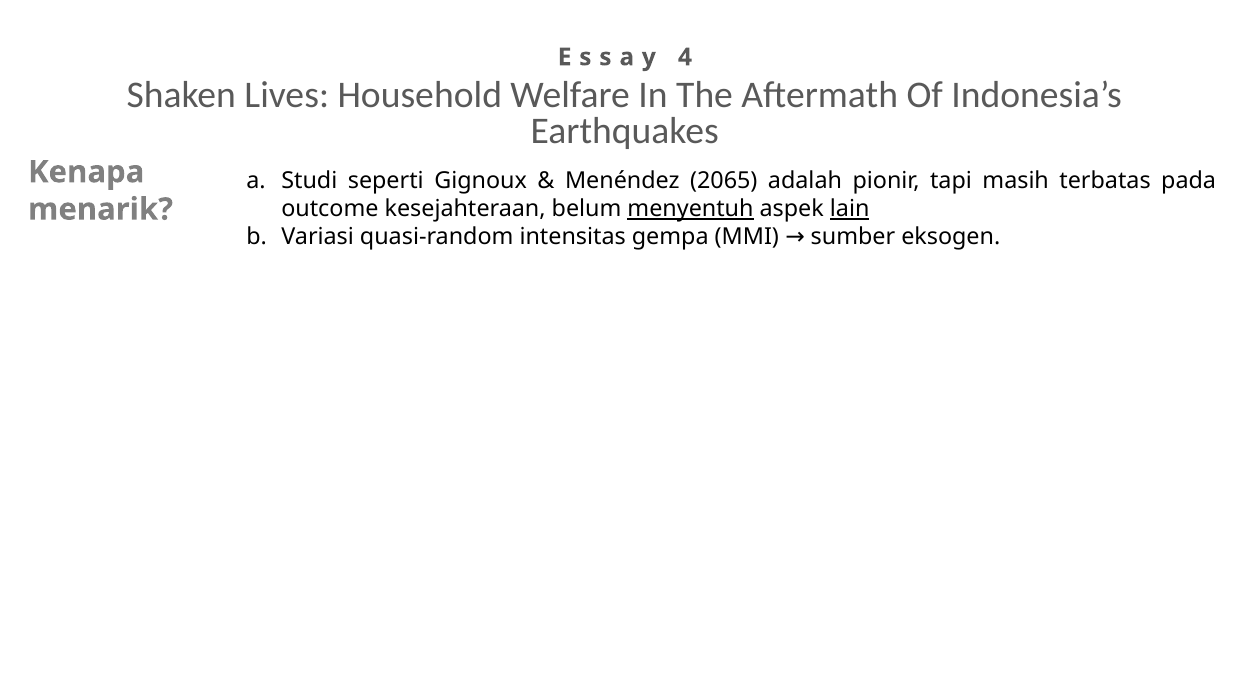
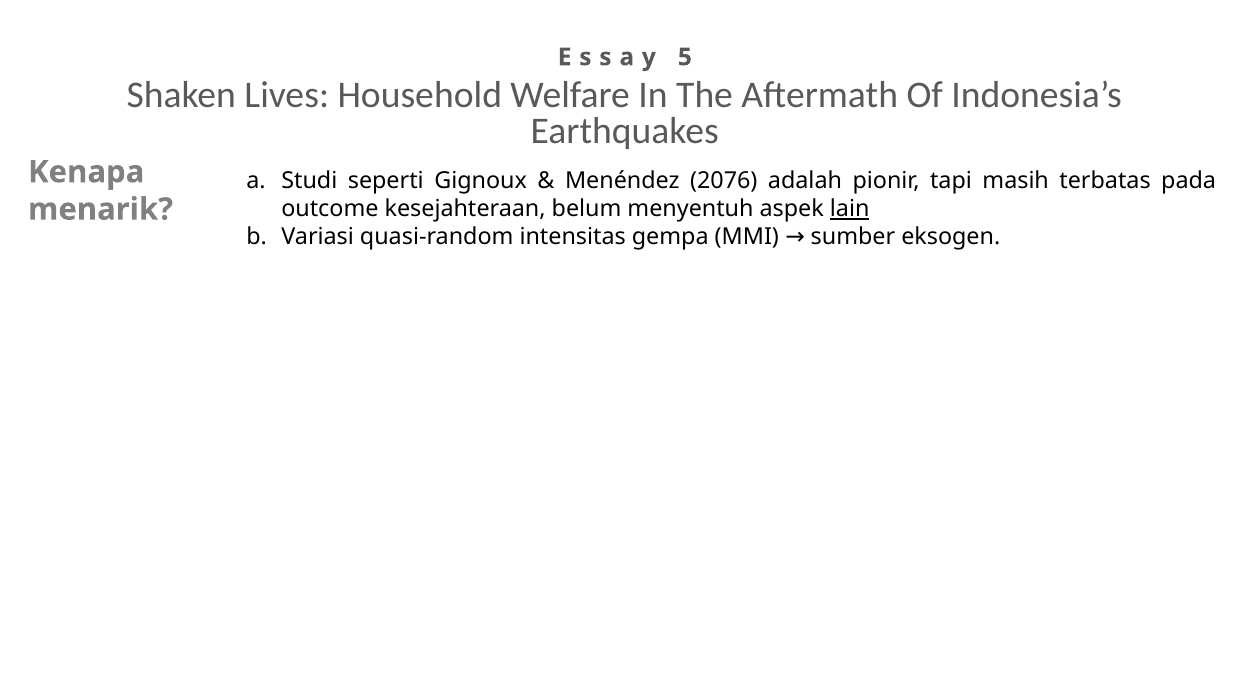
4: 4 -> 5 (685, 57)
2065: 2065 -> 2076 (724, 181)
menyentuh underline: present -> none (691, 209)
